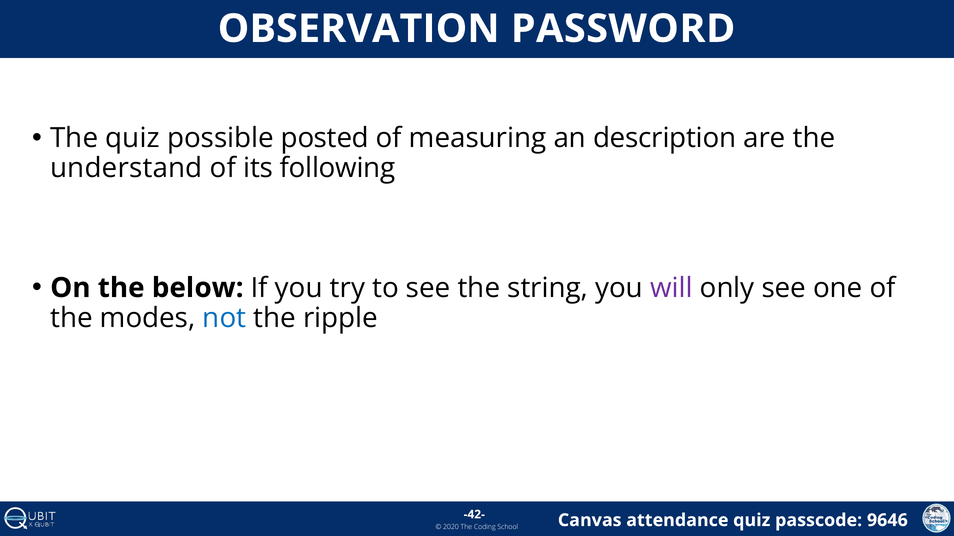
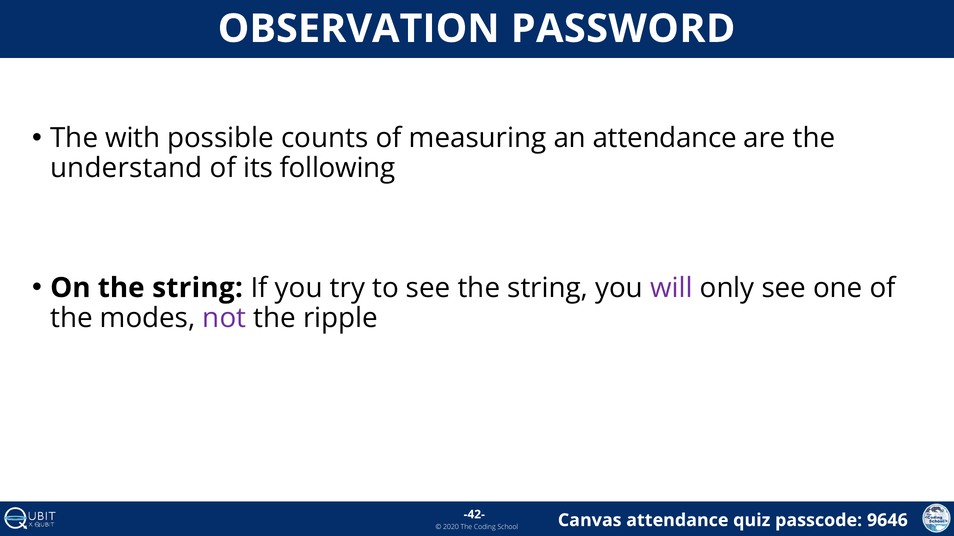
The quiz: quiz -> with (133, 138)
posted: posted -> counts (325, 138)
an description: description -> attendance (665, 138)
On the below: below -> string (198, 288)
not colour: blue -> purple (224, 318)
